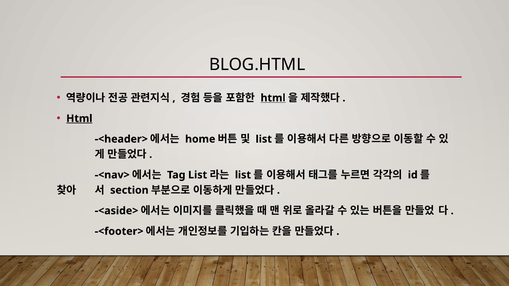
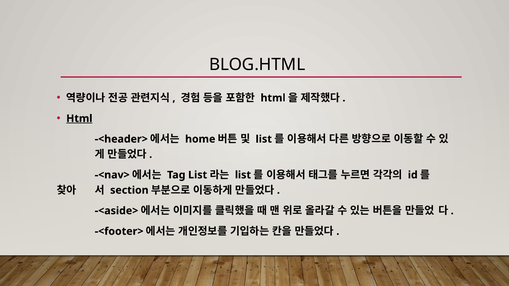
html underline: present -> none (273, 98)
